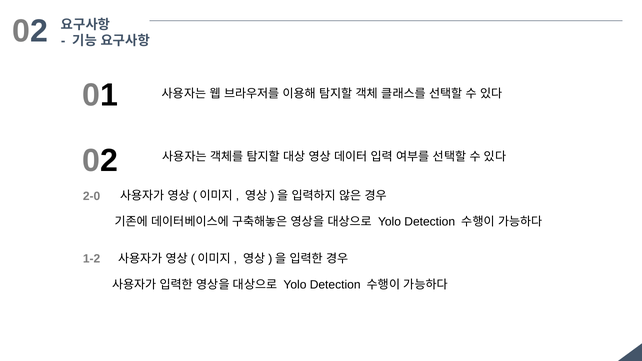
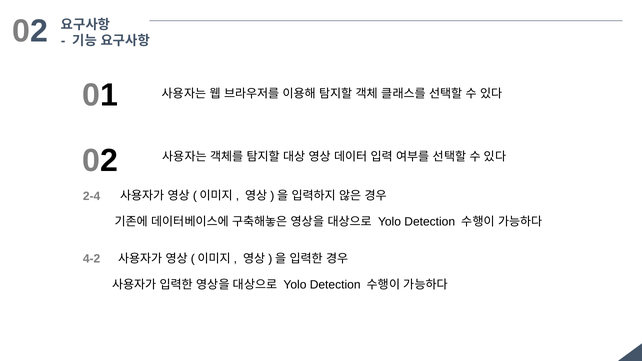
2-0: 2-0 -> 2-4 (92, 196)
1-2: 1-2 -> 4-2 (92, 259)
